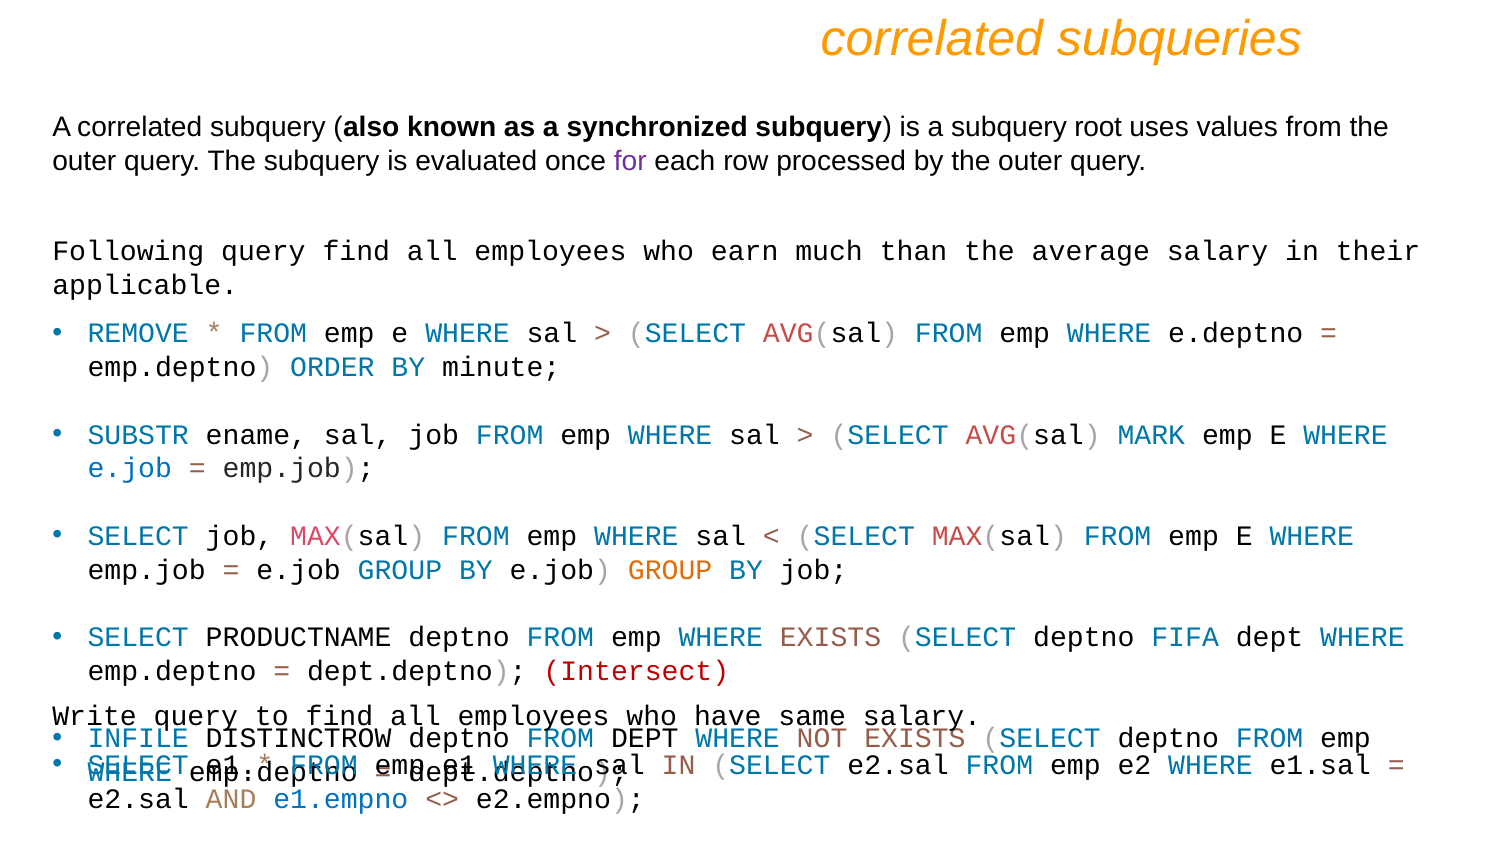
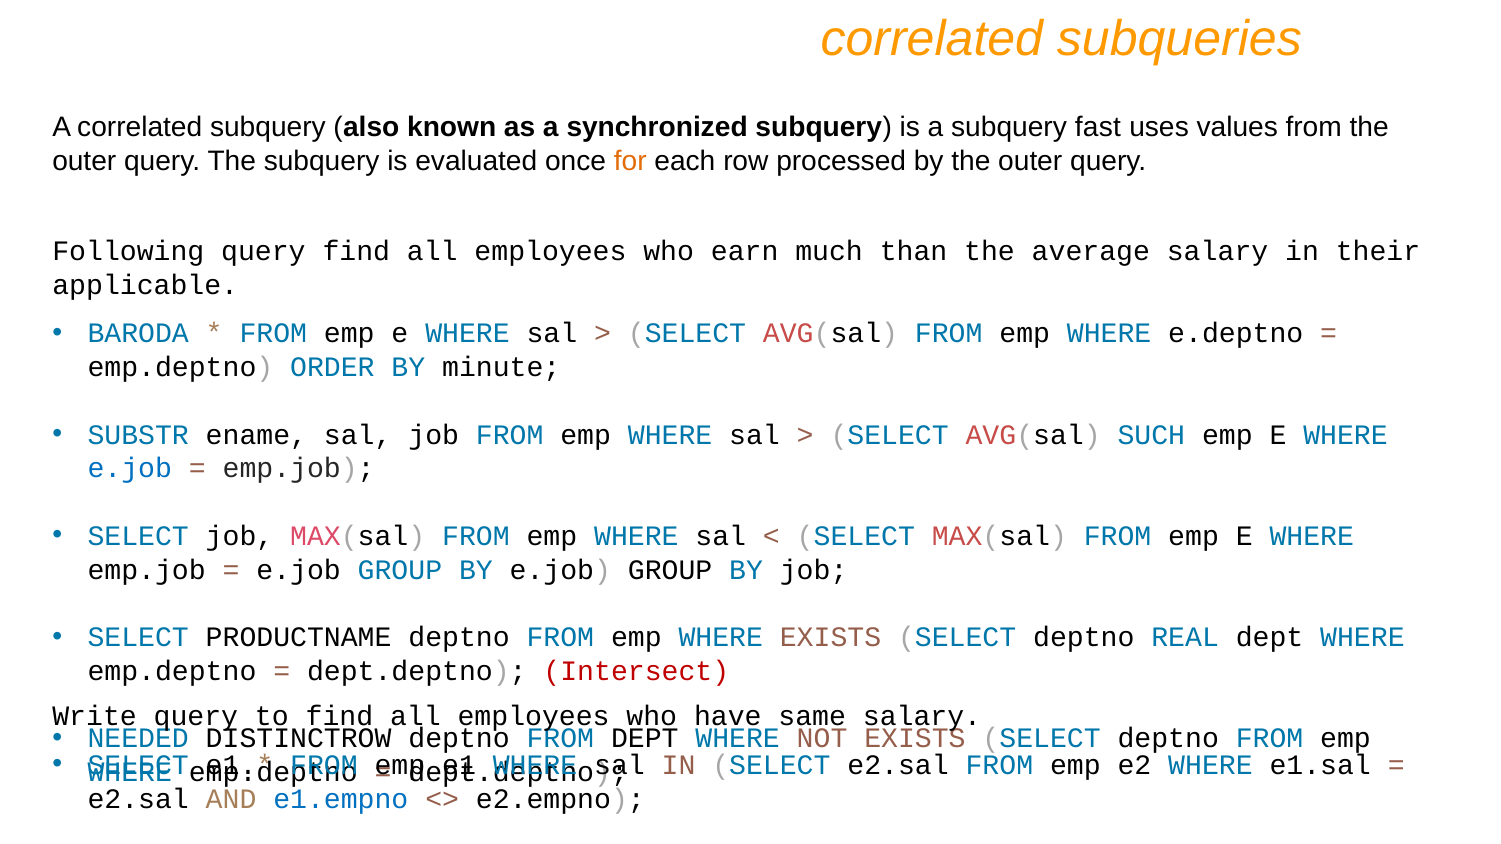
root: root -> fast (1098, 128)
for colour: purple -> orange (630, 161)
REMOVE: REMOVE -> BARODA (138, 334)
MARK: MARK -> SUCH (1151, 435)
GROUP colour: orange -> black (670, 570)
FIFA: FIFA -> REAL (1185, 638)
INFILE: INFILE -> NEEDED (138, 739)
